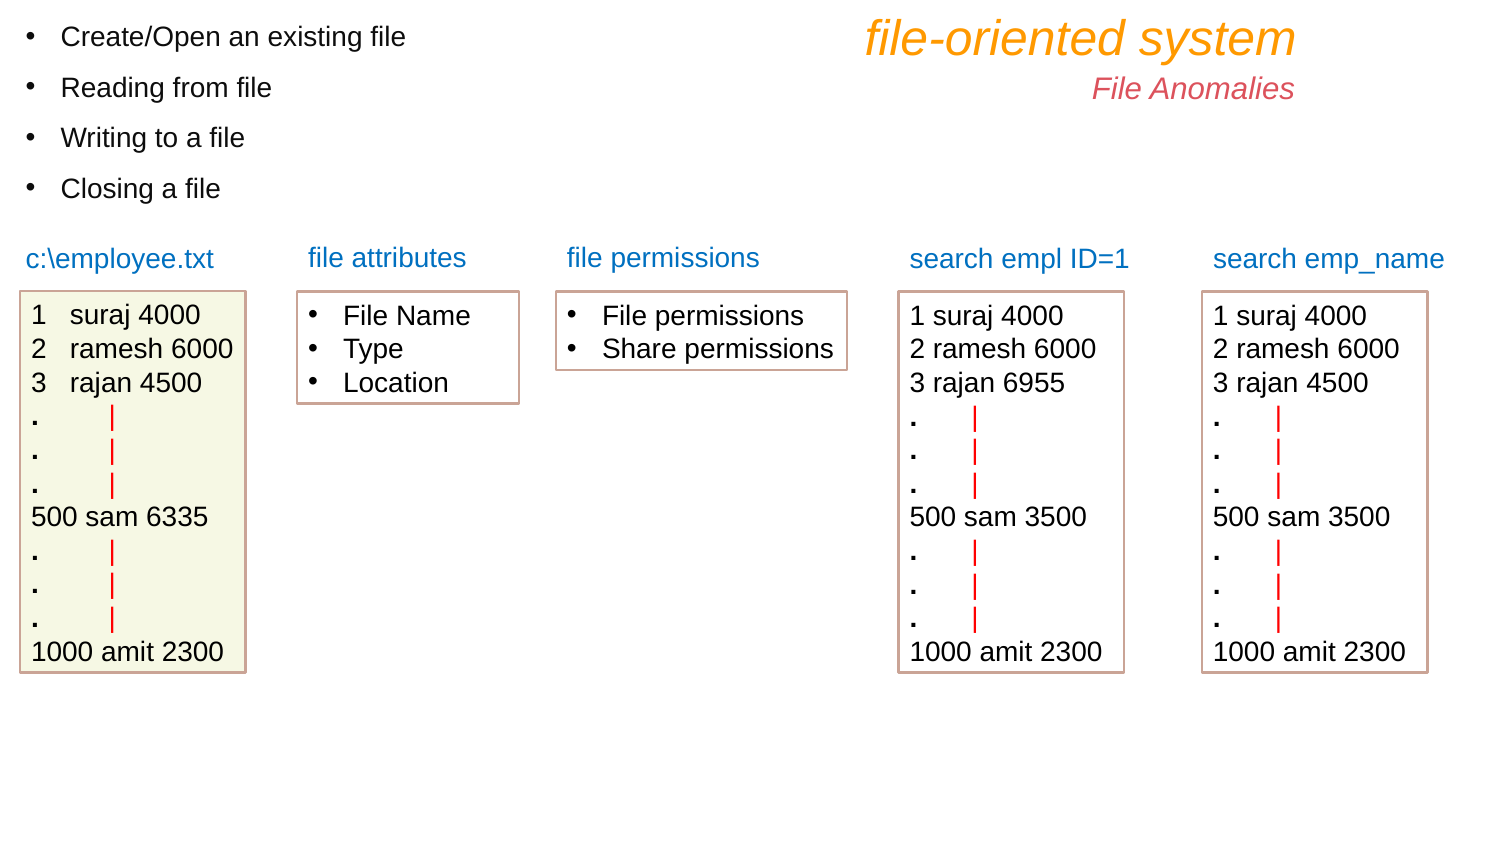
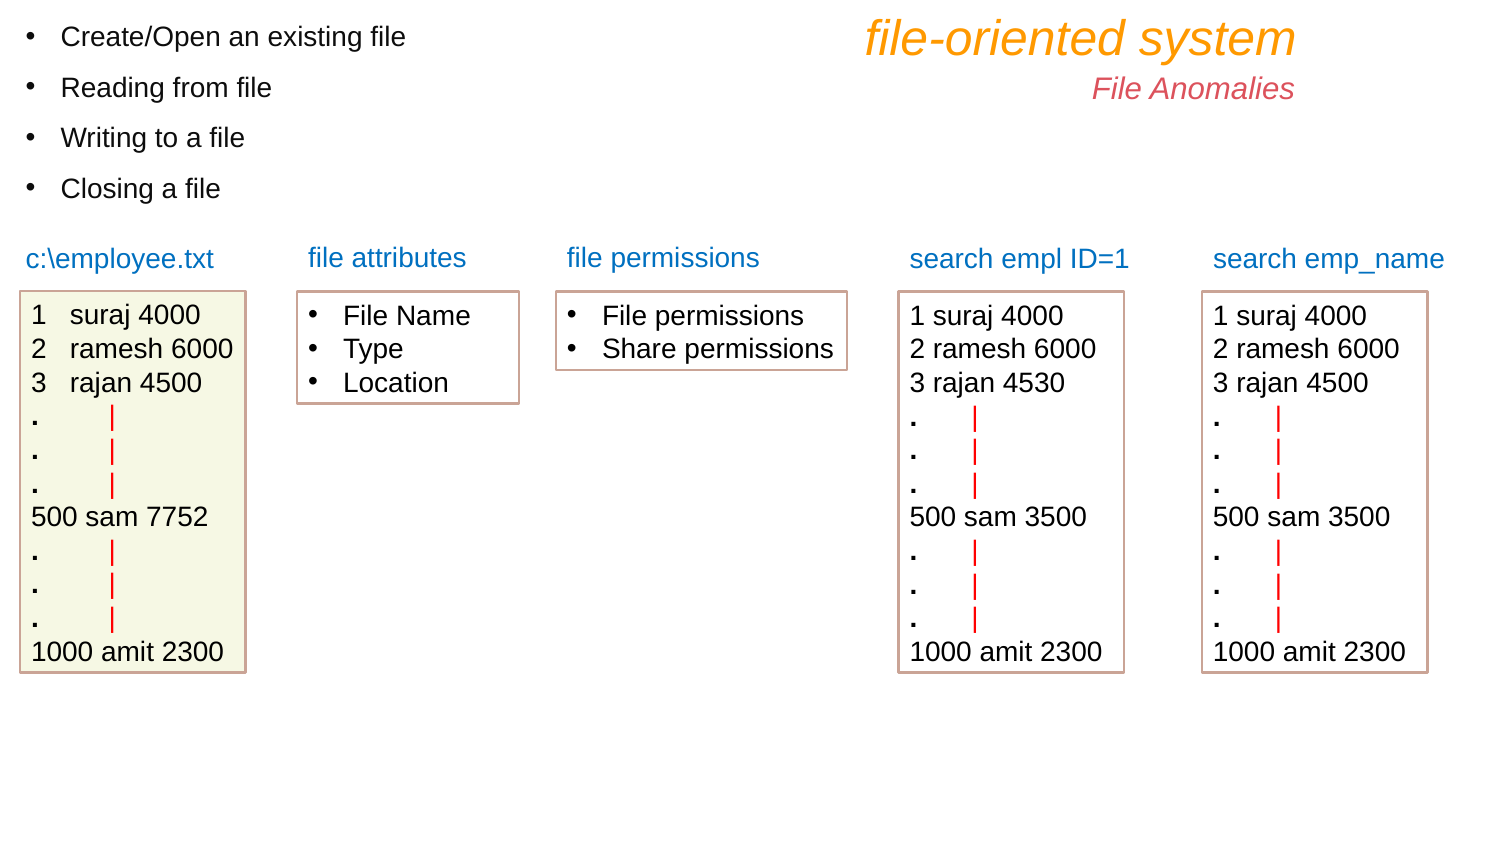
6955: 6955 -> 4530 (1034, 383)
6335: 6335 -> 7752 (177, 517)
